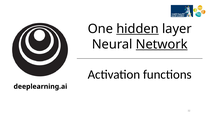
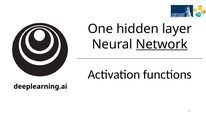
hidden underline: present -> none (137, 29)
